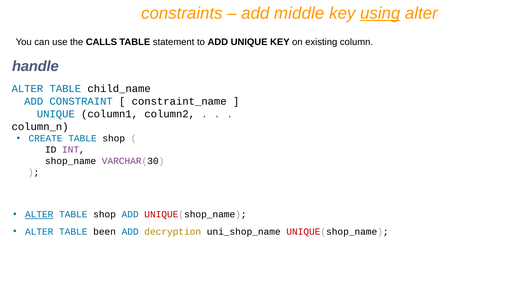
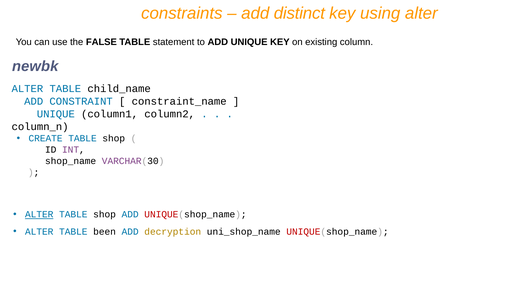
middle: middle -> distinct (299, 13)
using underline: present -> none (380, 13)
CALLS: CALLS -> FALSE (101, 42)
handle: handle -> newbk (35, 66)
